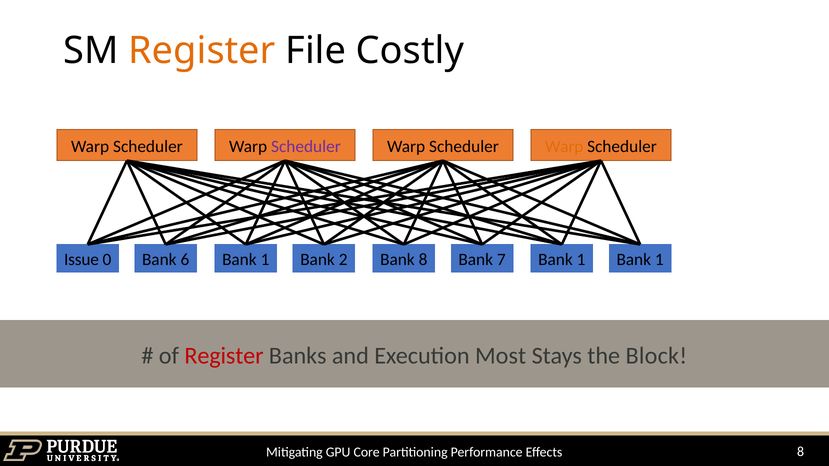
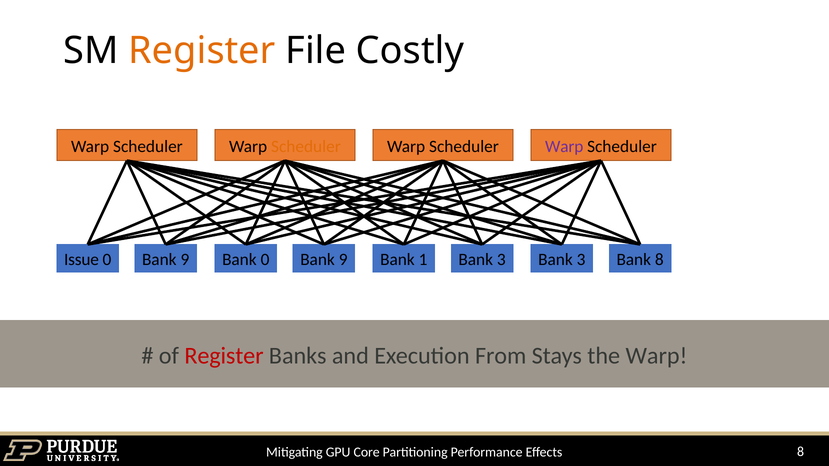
Scheduler colour: purple -> orange (306, 146)
Warp colour: orange -> purple (564, 146)
6: 6 -> 9 (185, 260)
1: 1 -> 0 (265, 260)
2: 2 -> 9 (343, 260)
Bank 8: 8 -> 1 (423, 260)
7: 7 -> 3 (501, 260)
1: 1 -> 3 (581, 260)
1: 1 -> 8 (659, 260)
Most: Most -> From (501, 356)
the Block: Block -> Warp (656, 356)
